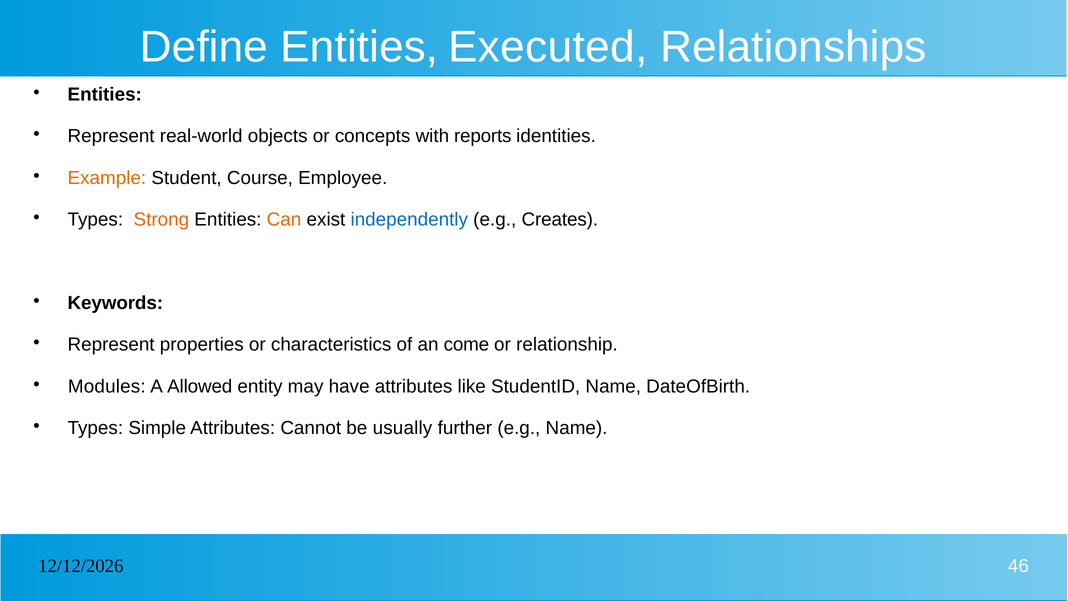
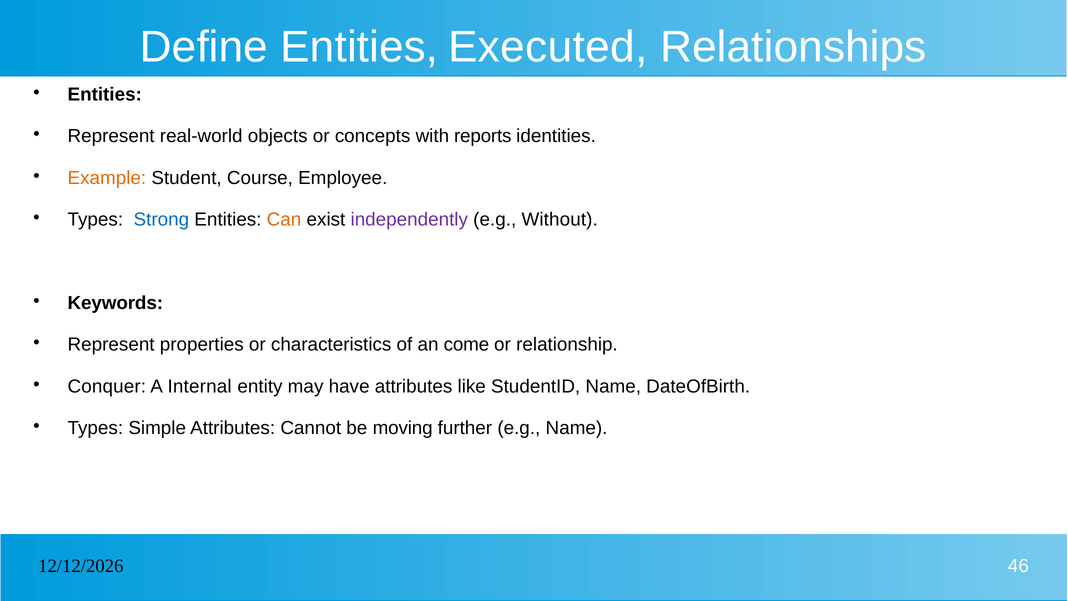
Strong colour: orange -> blue (161, 220)
independently colour: blue -> purple (409, 220)
Creates: Creates -> Without (560, 220)
Modules: Modules -> Conquer (107, 386)
Allowed: Allowed -> Internal (200, 386)
usually: usually -> moving (403, 428)
